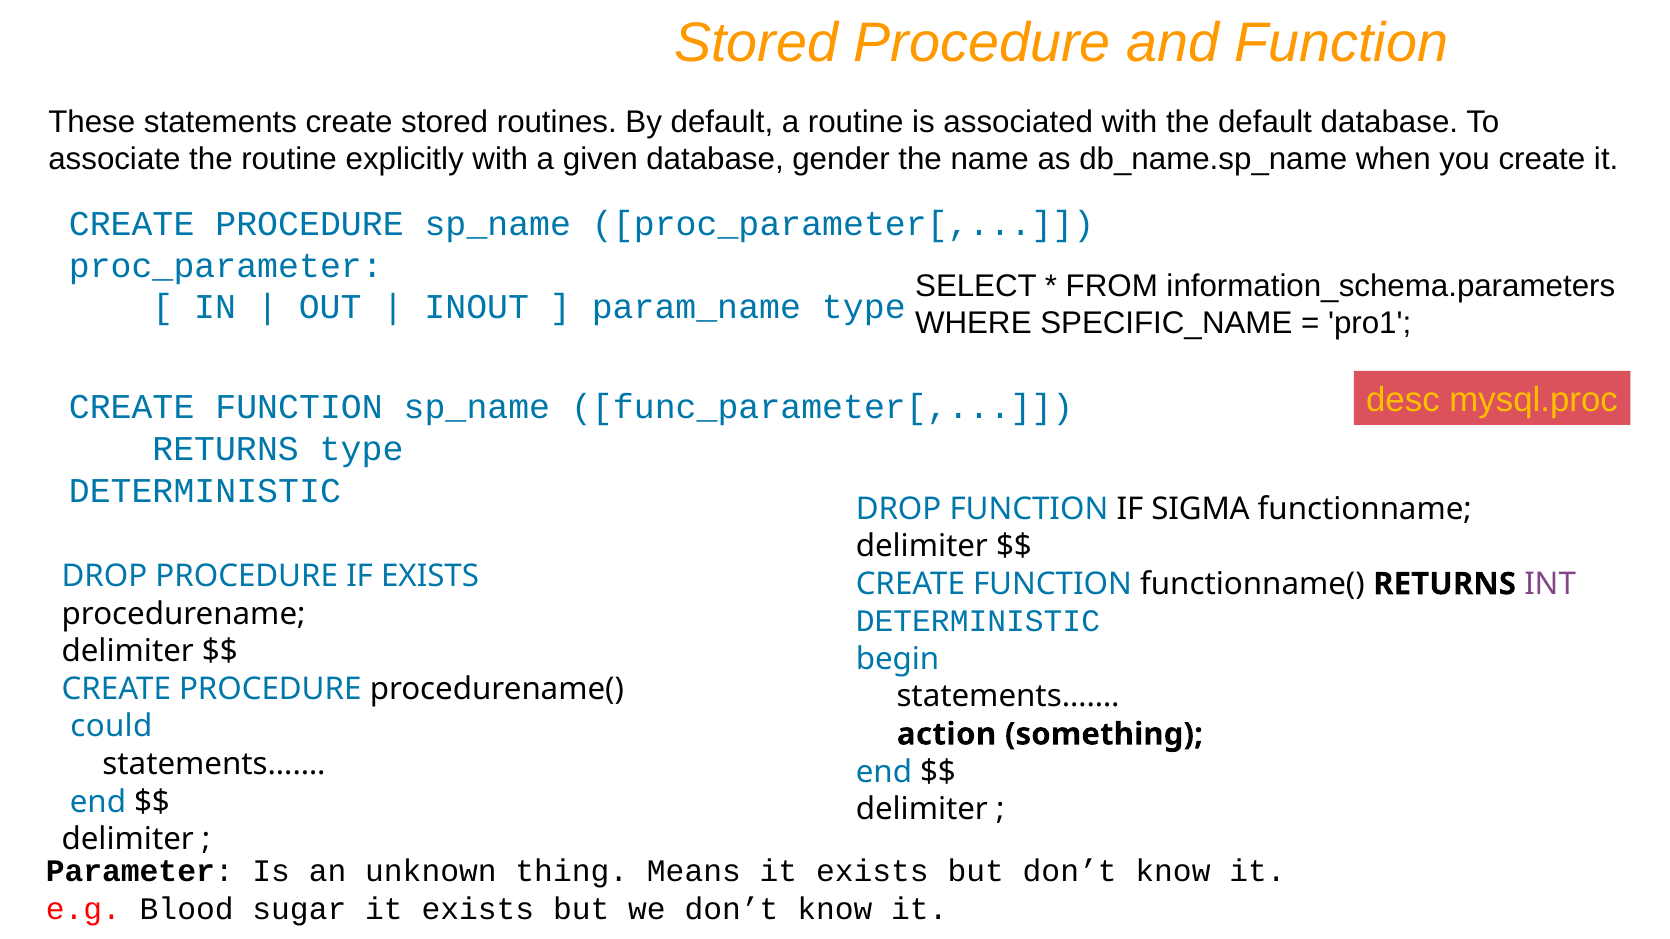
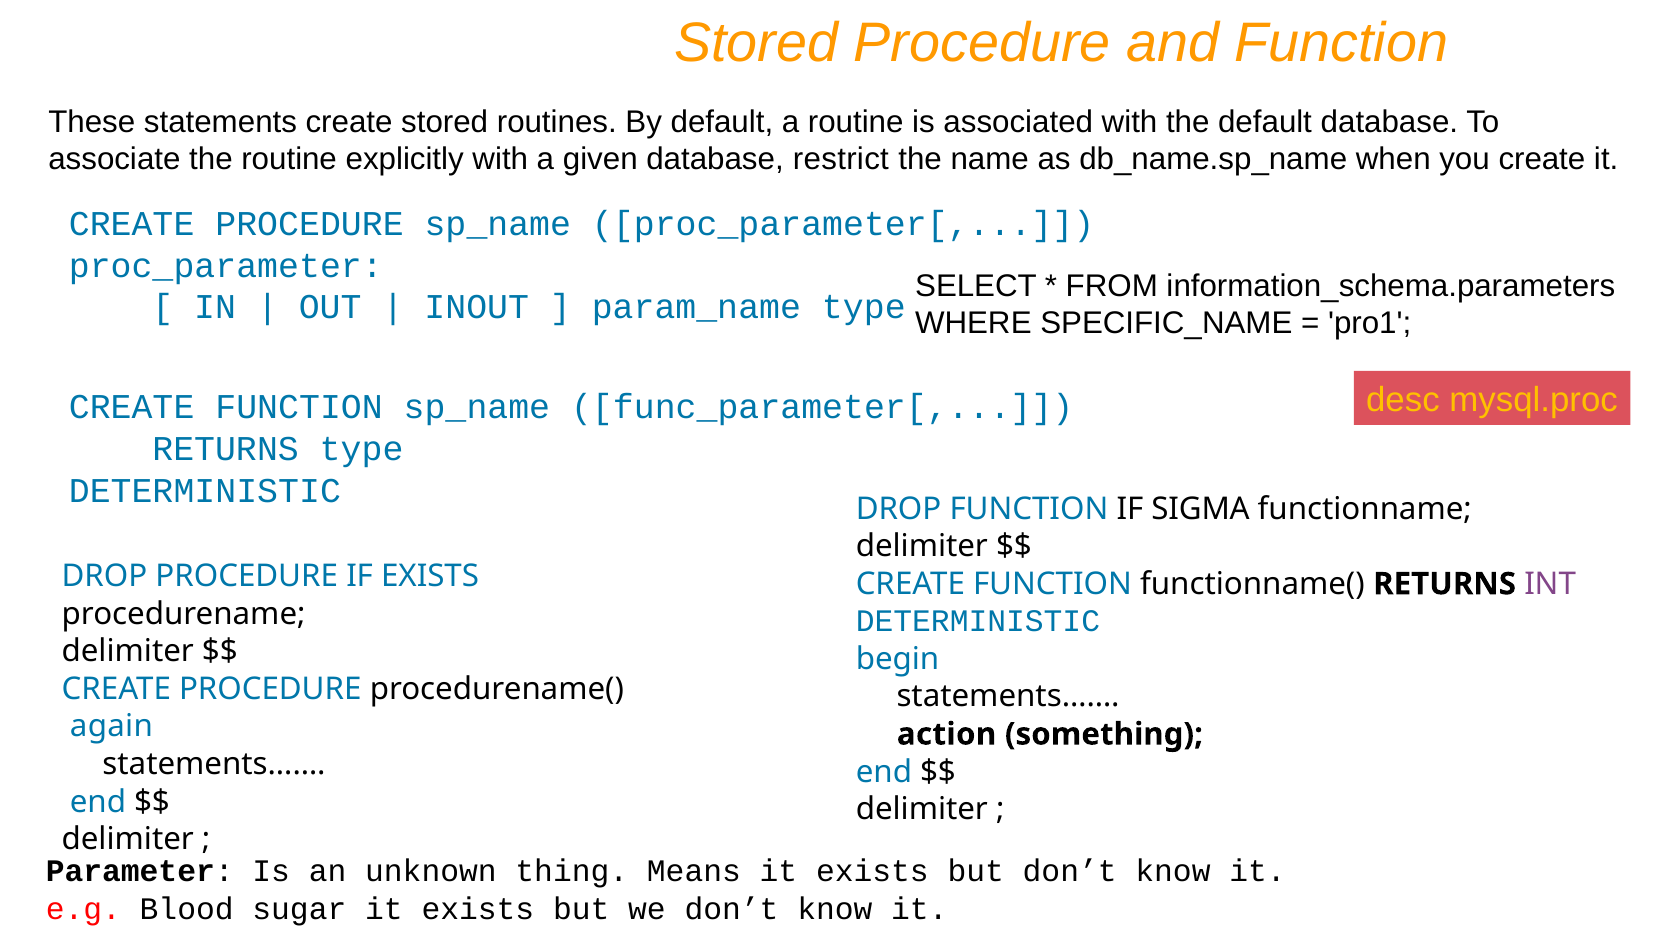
gender: gender -> restrict (841, 160)
could: could -> again (111, 727)
